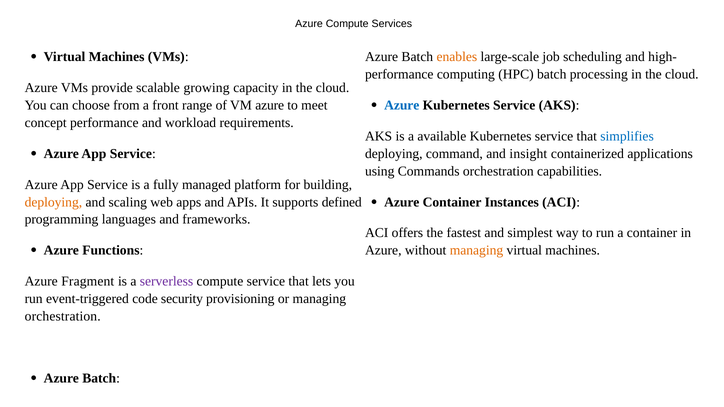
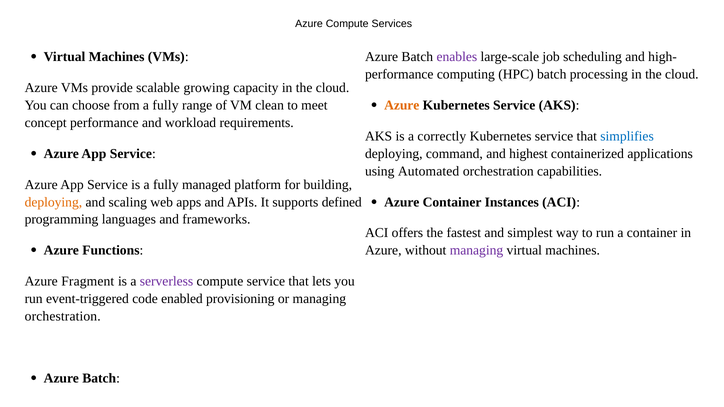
enables colour: orange -> purple (457, 57)
from a front: front -> fully (165, 105)
VM azure: azure -> clean (270, 105)
Azure colour: blue -> orange (402, 105)
available: available -> correctly (442, 136)
insight: insight -> highest (528, 154)
Commands: Commands -> Automated (429, 171)
managing colour: orange -> purple (476, 251)
security: security -> enabled (182, 299)
